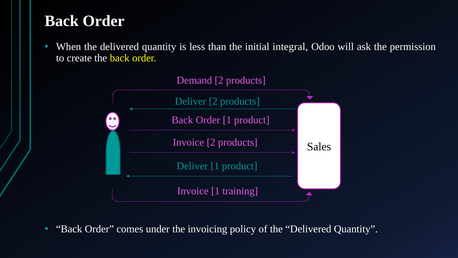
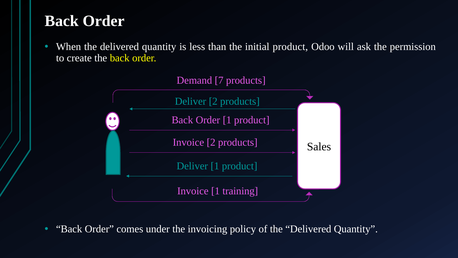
initial integral: integral -> product (290, 47)
Demand 2: 2 -> 7 (219, 80)
